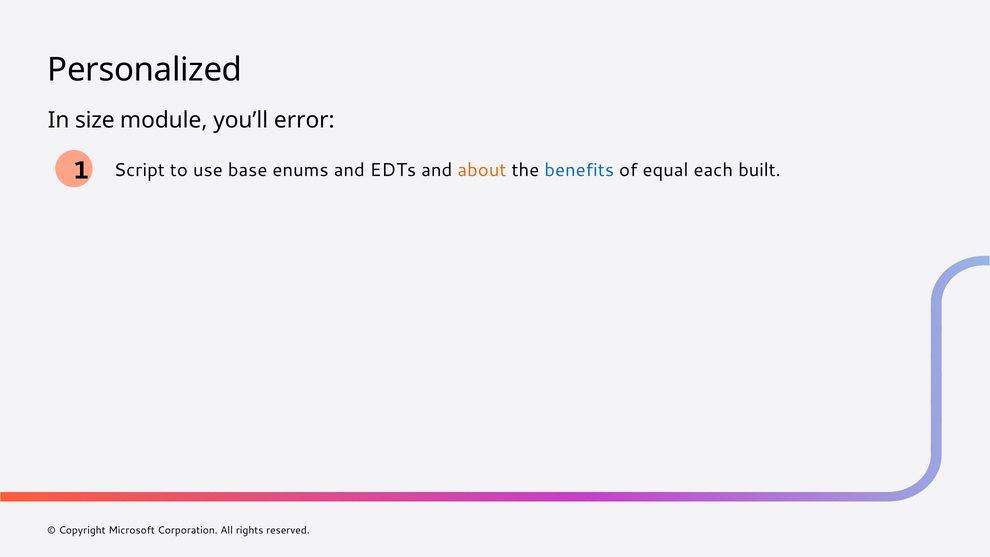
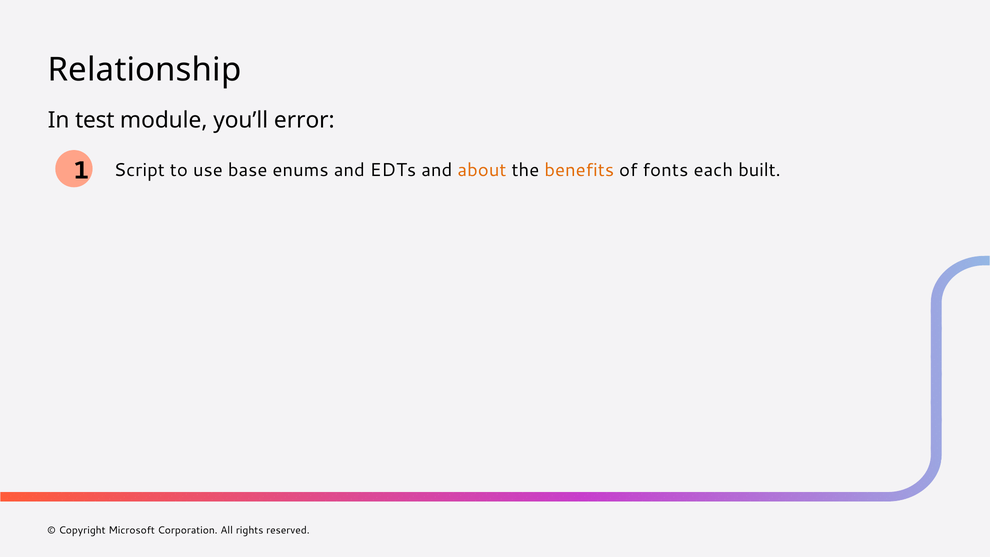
Personalized: Personalized -> Relationship (145, 70)
size: size -> test (95, 120)
benefits colour: blue -> orange (579, 170)
equal: equal -> fonts (665, 170)
